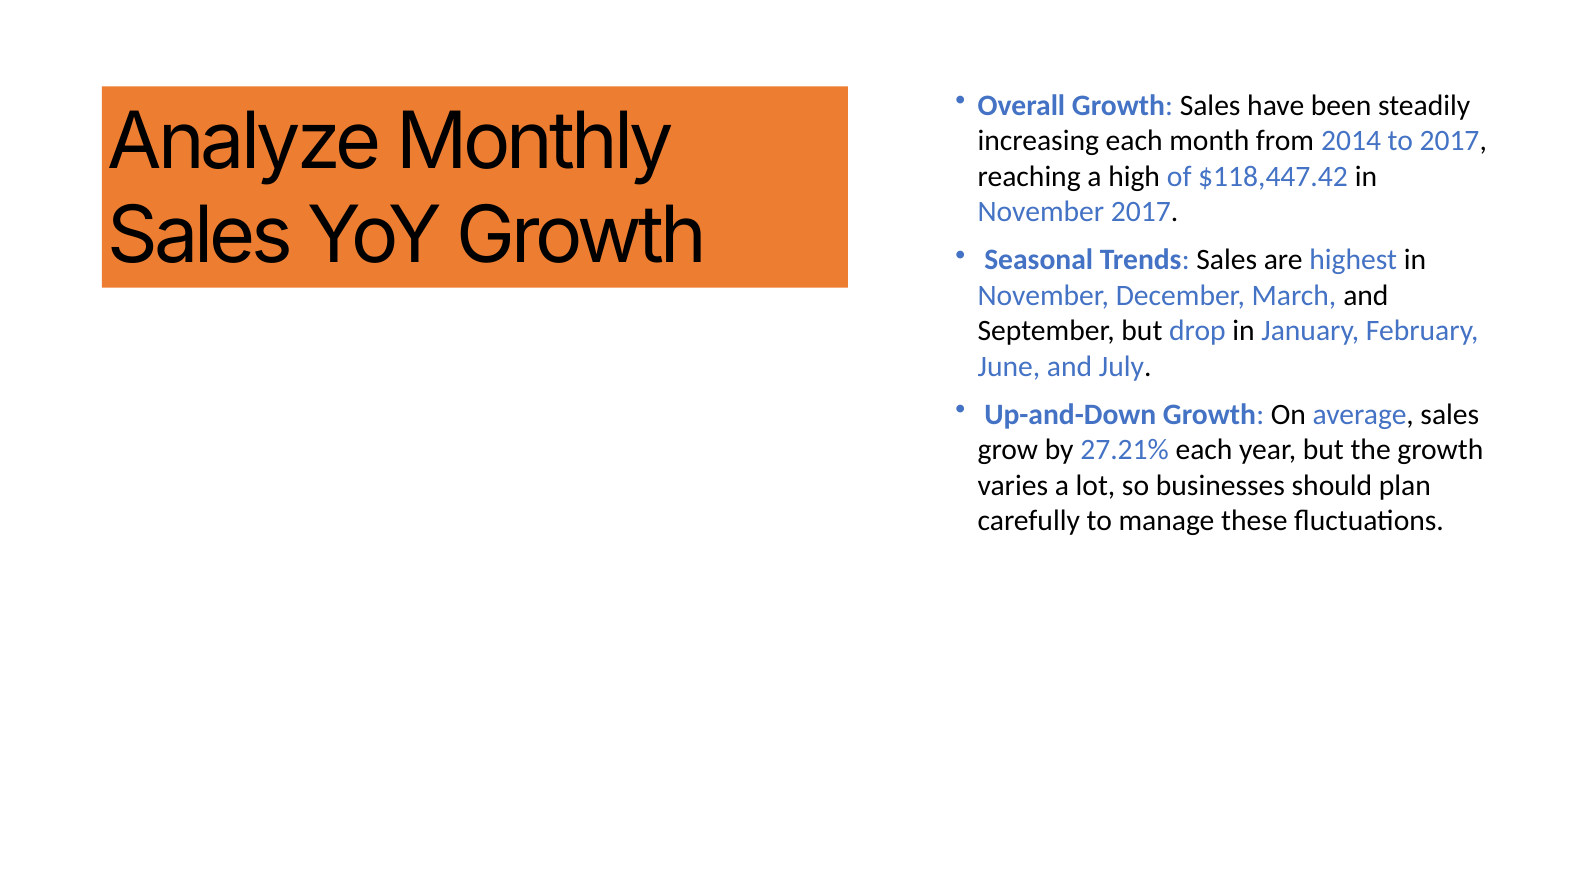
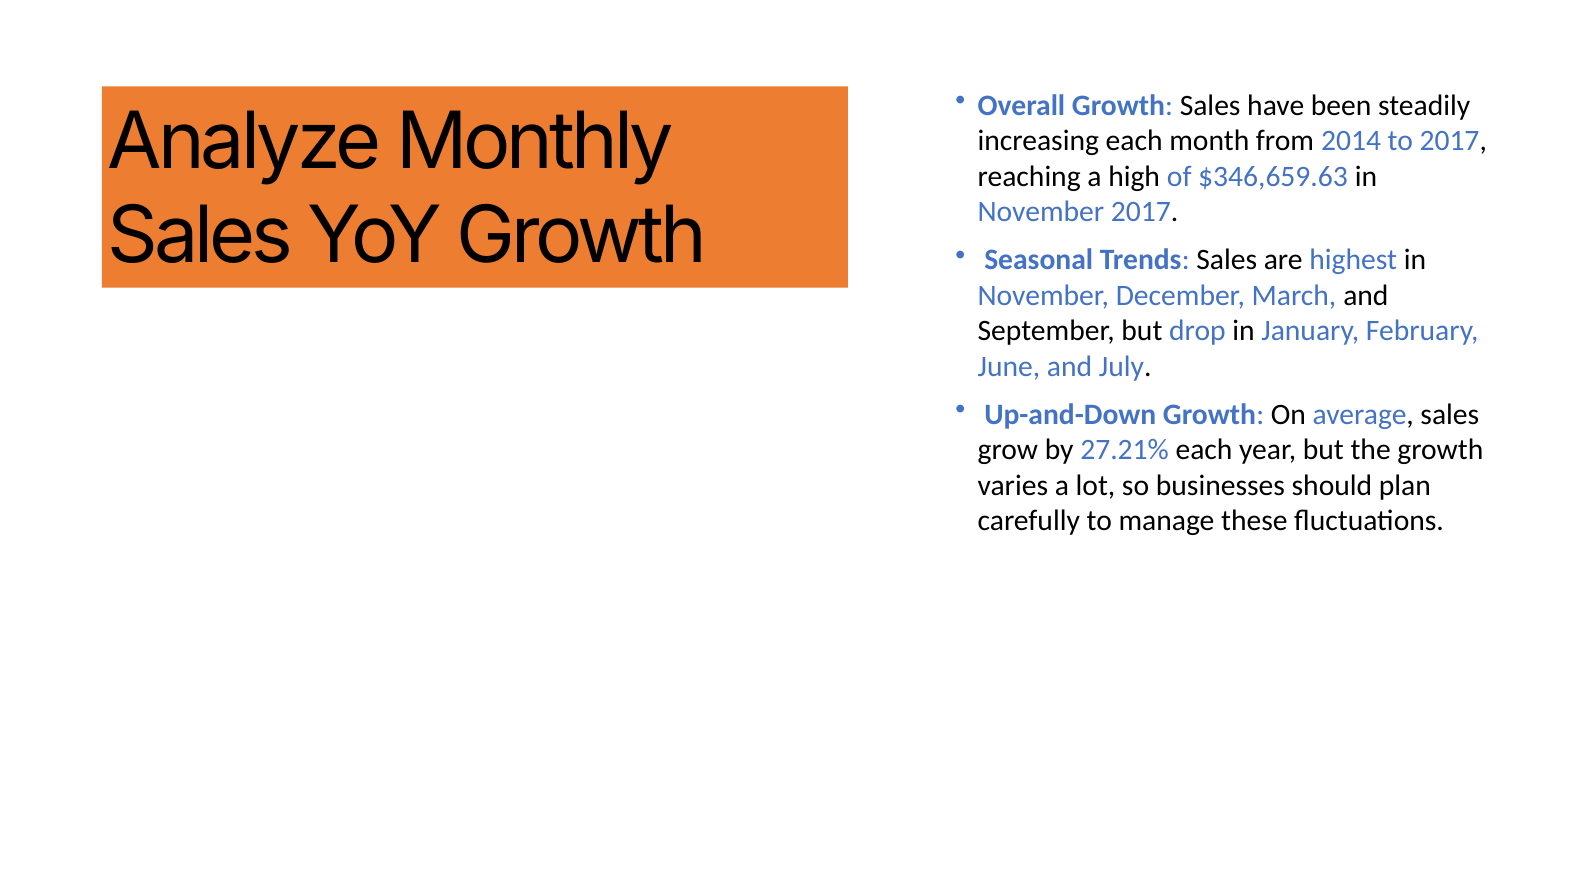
$118,447.42: $118,447.42 -> $346,659.63 (1273, 177)
